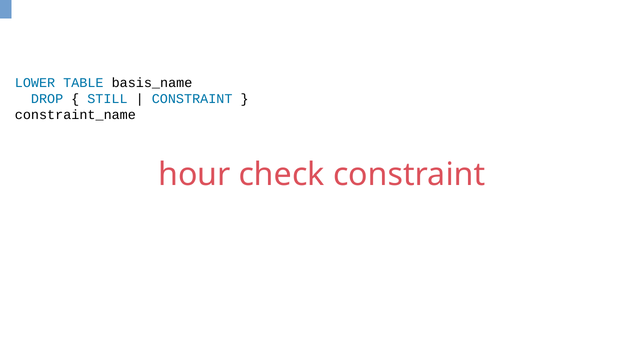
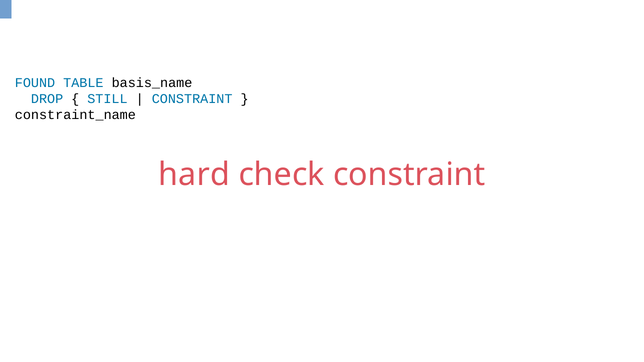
LOWER: LOWER -> FOUND (35, 83)
hour: hour -> hard (194, 175)
